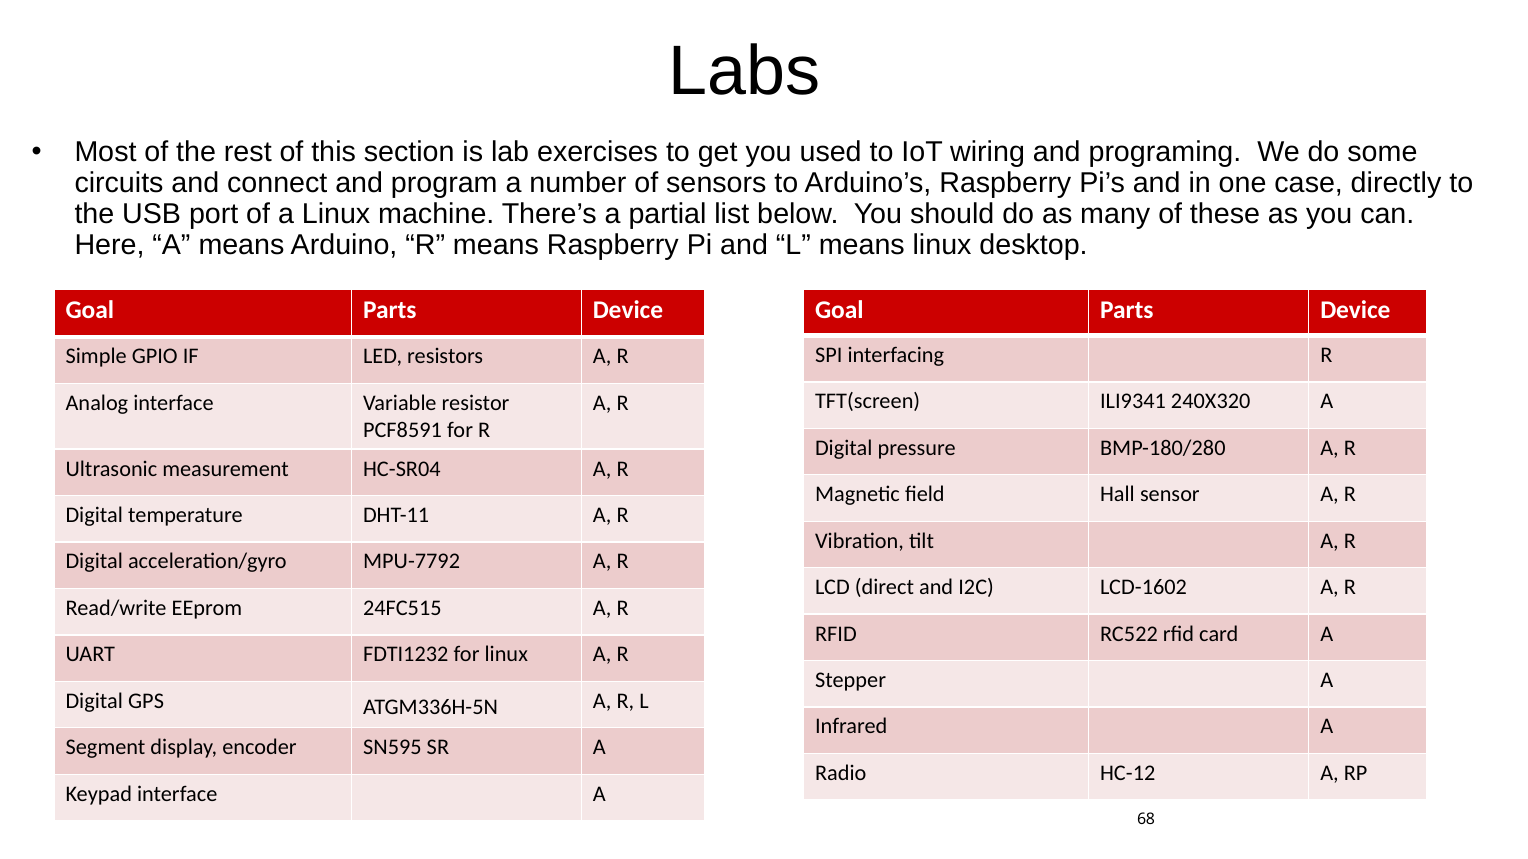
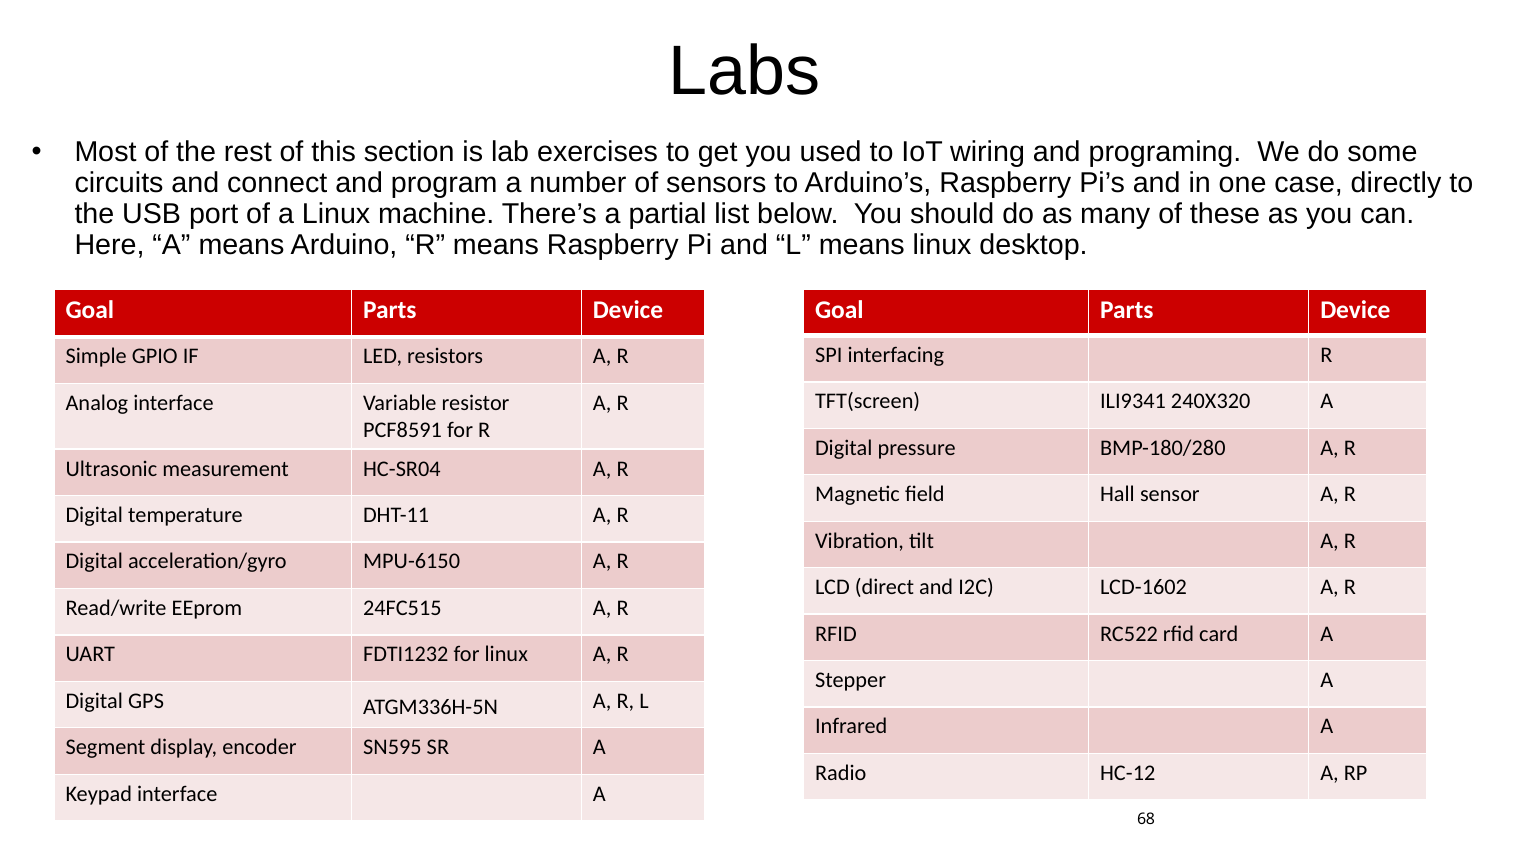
MPU-7792: MPU-7792 -> MPU-6150 (412, 562)
